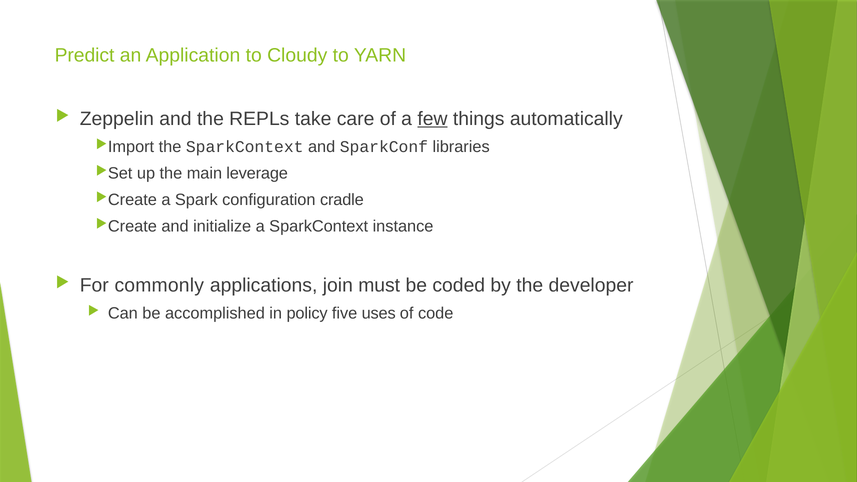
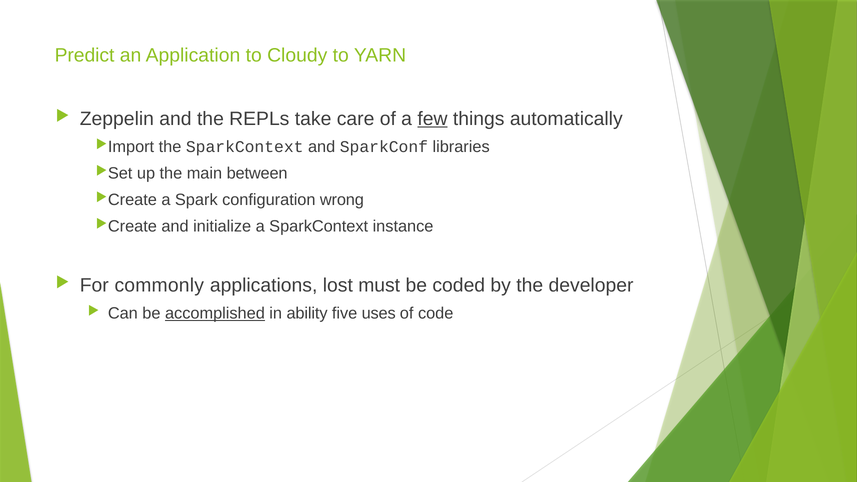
leverage: leverage -> between (257, 173)
cradle: cradle -> wrong (342, 200)
join: join -> lost (338, 285)
accomplished underline: none -> present (215, 313)
policy: policy -> ability (307, 313)
